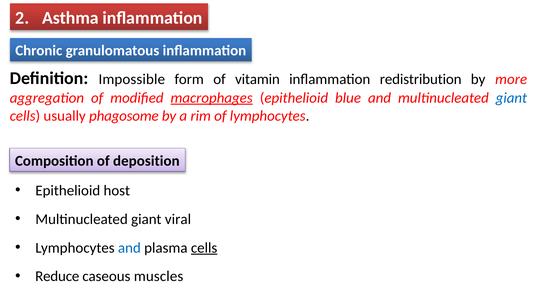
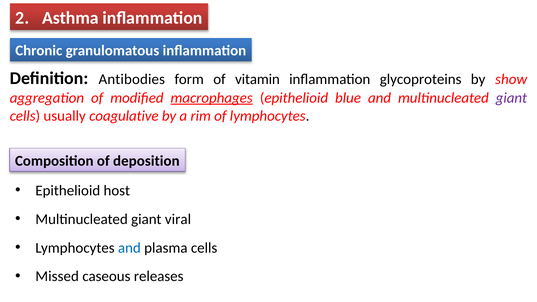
Impossible: Impossible -> Antibodies (132, 79)
redistribution: redistribution -> glycoproteins (421, 79)
more: more -> show (511, 79)
giant colour: blue -> purple (511, 98)
phagosome: phagosome -> coagulative (124, 116)
cells underline: present -> none (204, 248)
Reduce: Reduce -> Missed (57, 276)
muscles: muscles -> releases (159, 276)
